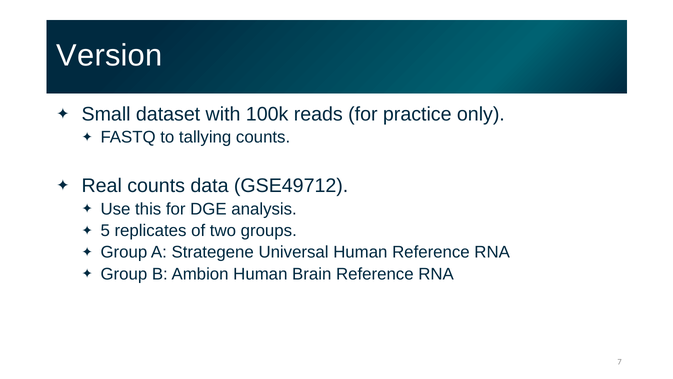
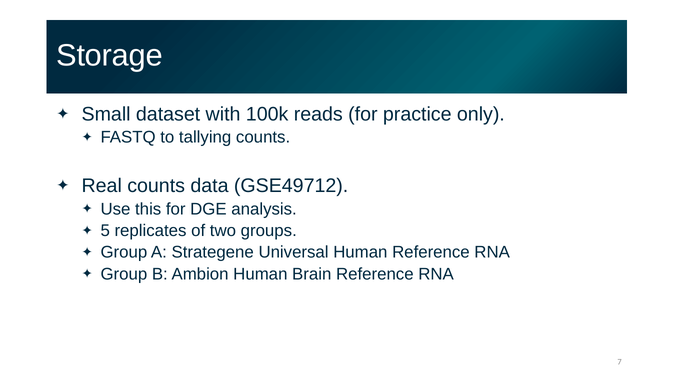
Version: Version -> Storage (110, 55)
